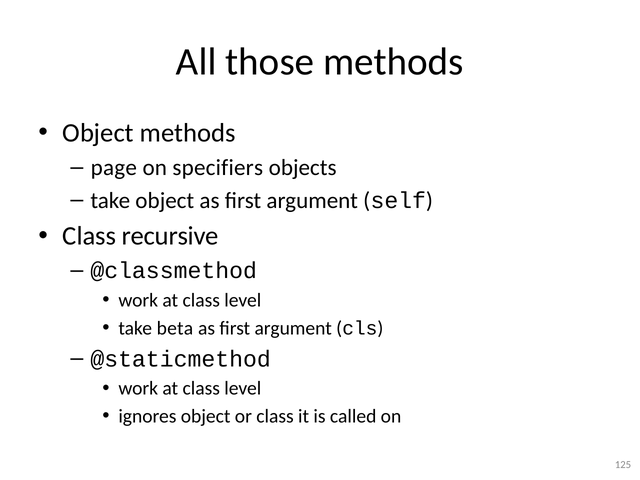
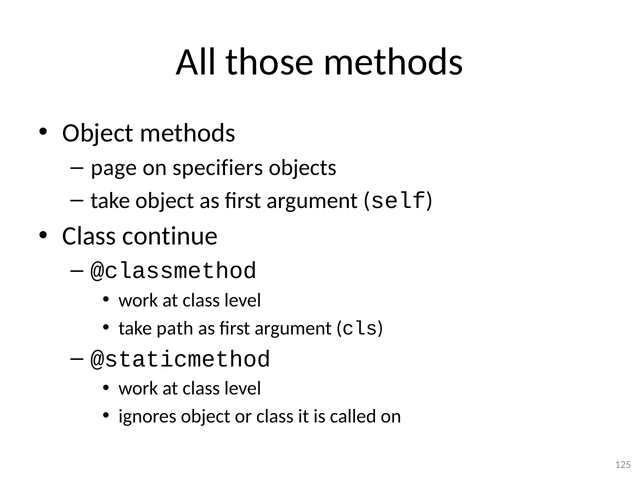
recursive: recursive -> continue (170, 236)
beta: beta -> path (175, 328)
